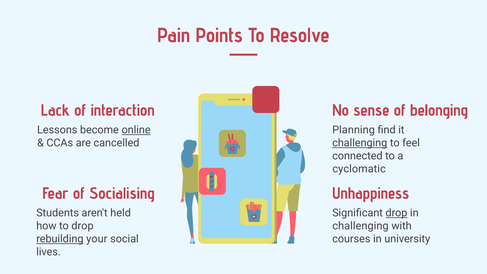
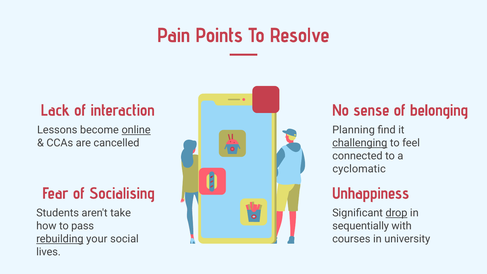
held: held -> take (121, 213)
to drop: drop -> pass (83, 226)
challenging: challenging -> sequentially (361, 226)
